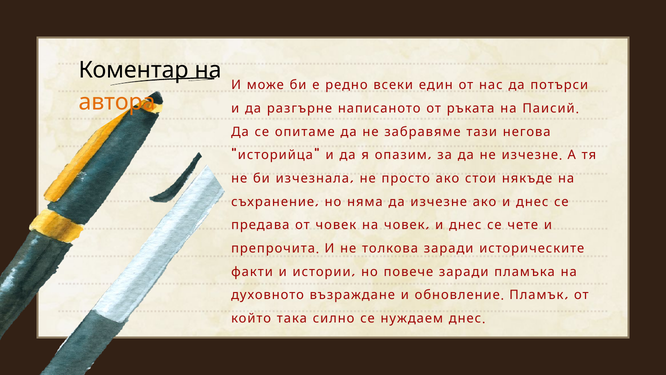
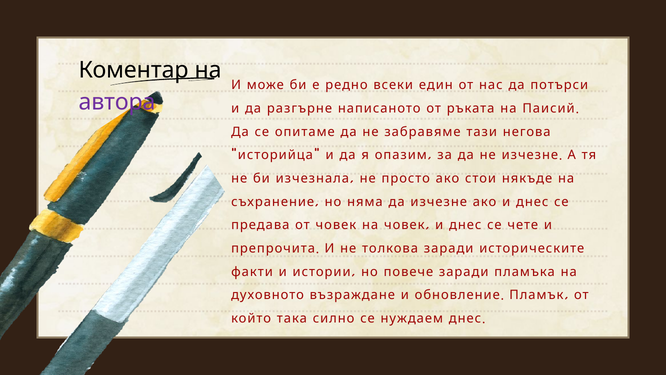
автора colour: orange -> purple (117, 102)
